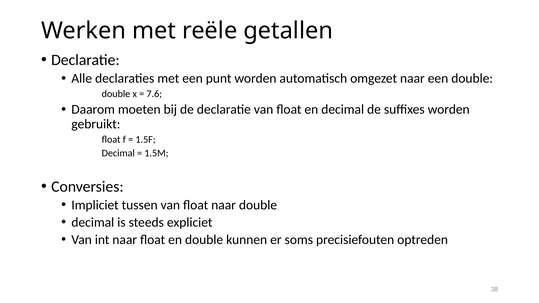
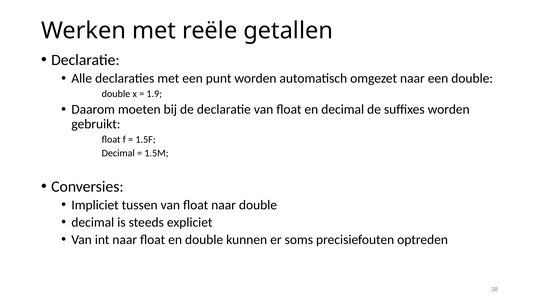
7.6: 7.6 -> 1.9 (154, 94)
